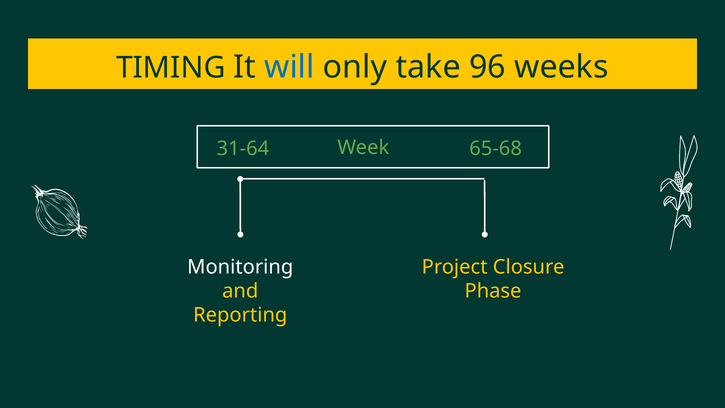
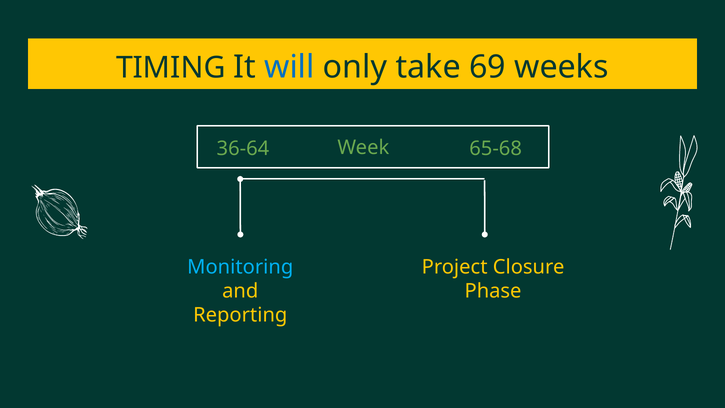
96: 96 -> 69 (487, 67)
31-64: 31-64 -> 36-64 (243, 148)
Monitoring colour: white -> light blue (240, 267)
